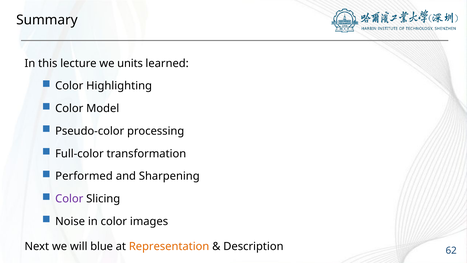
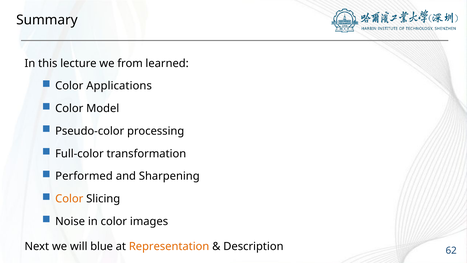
units: units -> from (130, 63)
Highlighting: Highlighting -> Applications (119, 86)
Color colour: purple -> orange (69, 199)
